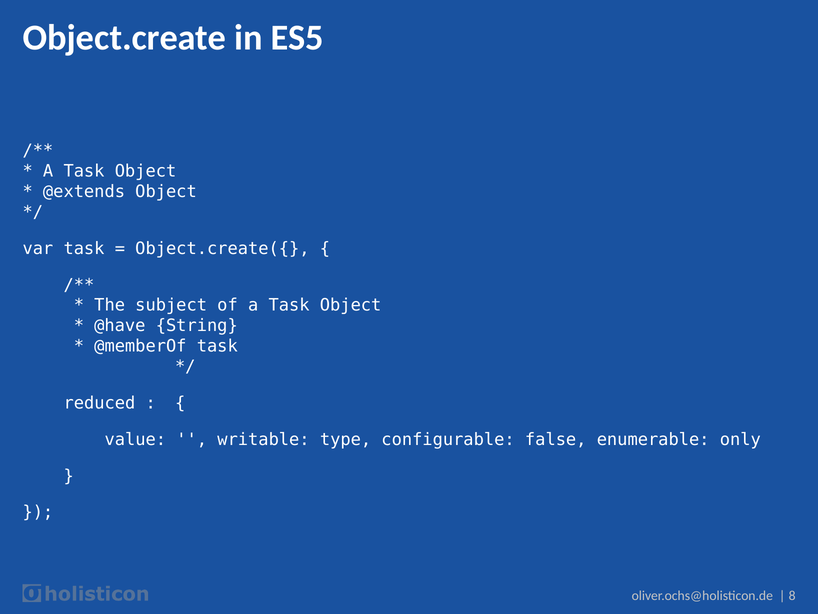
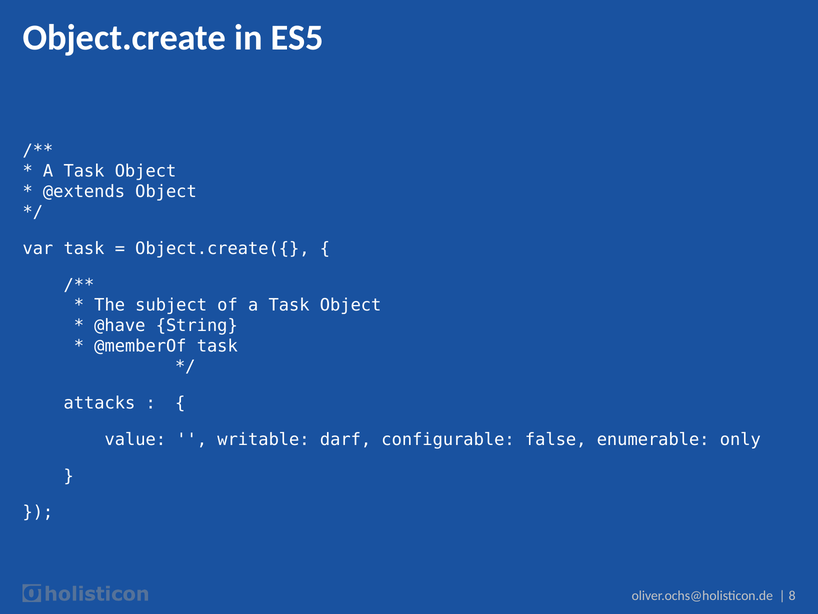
reduced: reduced -> attacks (99, 403)
type: type -> darf (346, 439)
